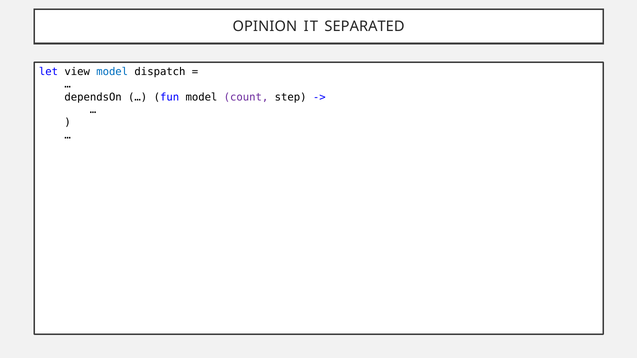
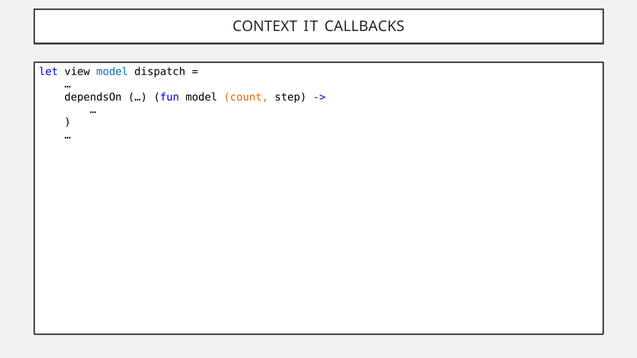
OPINION: OPINION -> CONTEXT (265, 27)
SEPARATED: SEPARATED -> CALLBACKS (364, 27)
count colour: purple -> orange (246, 97)
